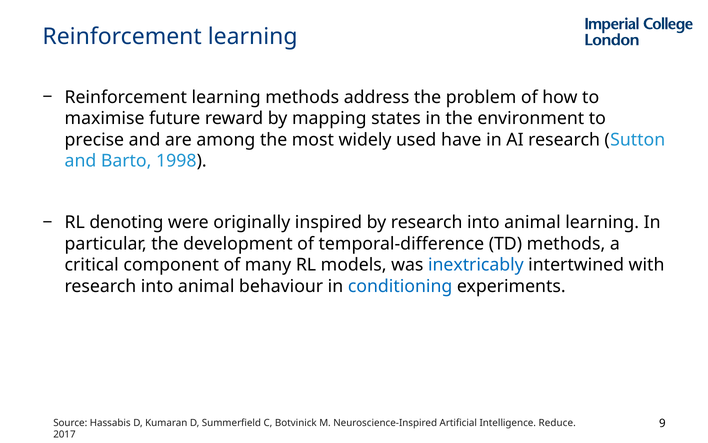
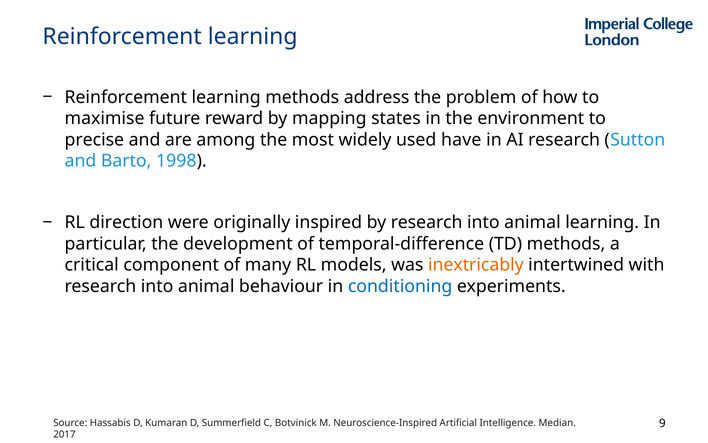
denoting: denoting -> direction (126, 222)
inextricably colour: blue -> orange (476, 265)
Reduce: Reduce -> Median (557, 422)
